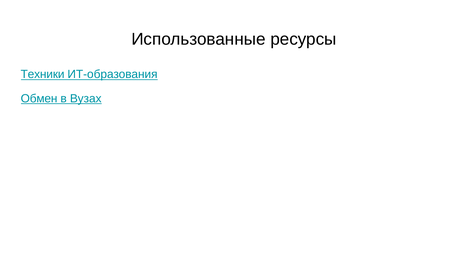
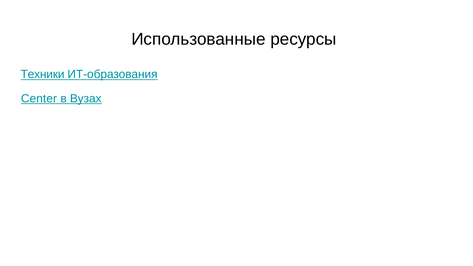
Обмен: Обмен -> Center (39, 99)
